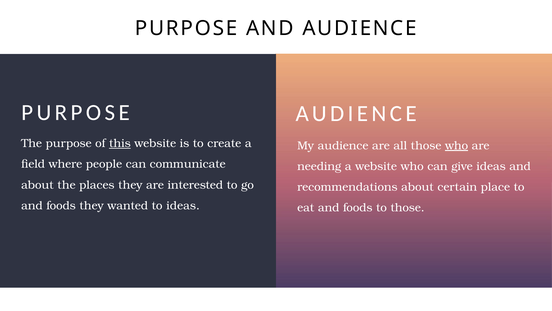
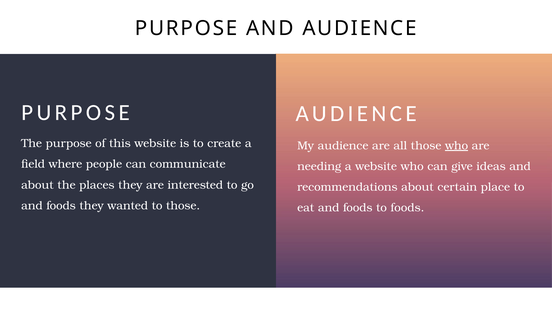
this underline: present -> none (120, 143)
to ideas: ideas -> those (183, 205)
to those: those -> foods (407, 208)
